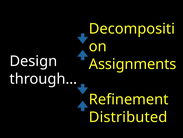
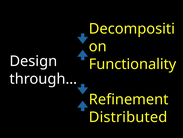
Assignments: Assignments -> Functionality (133, 64)
